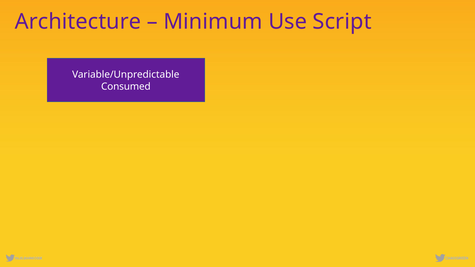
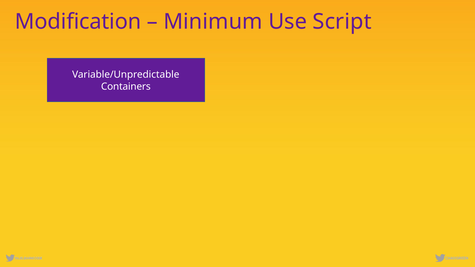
Architecture: Architecture -> Modification (78, 22)
Consumed: Consumed -> Containers (126, 87)
